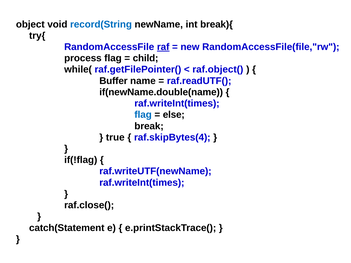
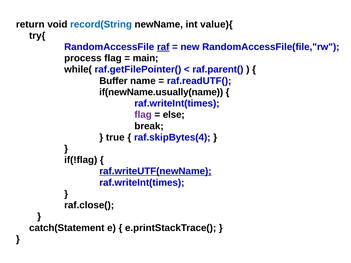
object: object -> return (30, 24)
break){: break){ -> value){ (216, 24)
child: child -> main (146, 58)
raf.object(: raf.object( -> raf.parent( (218, 70)
if(newName.double(name: if(newName.double(name -> if(newName.usually(name (161, 92)
flag colour: blue -> purple (143, 115)
raf.writeUTF(newName underline: none -> present (155, 171)
